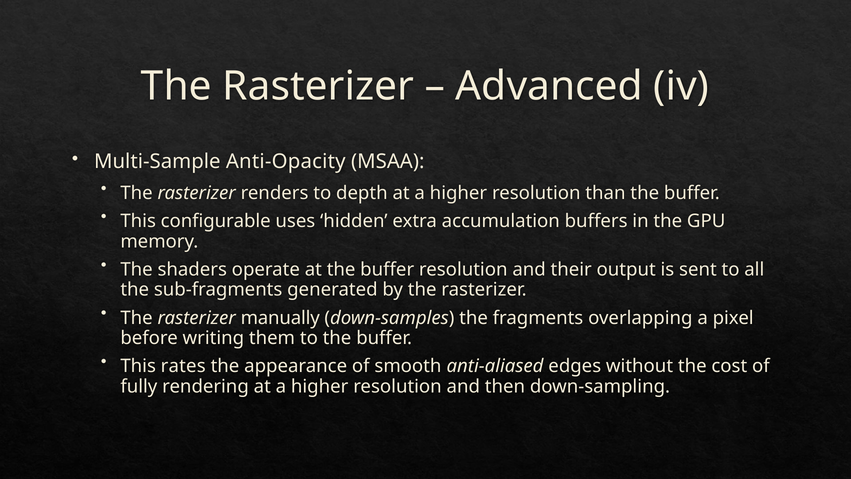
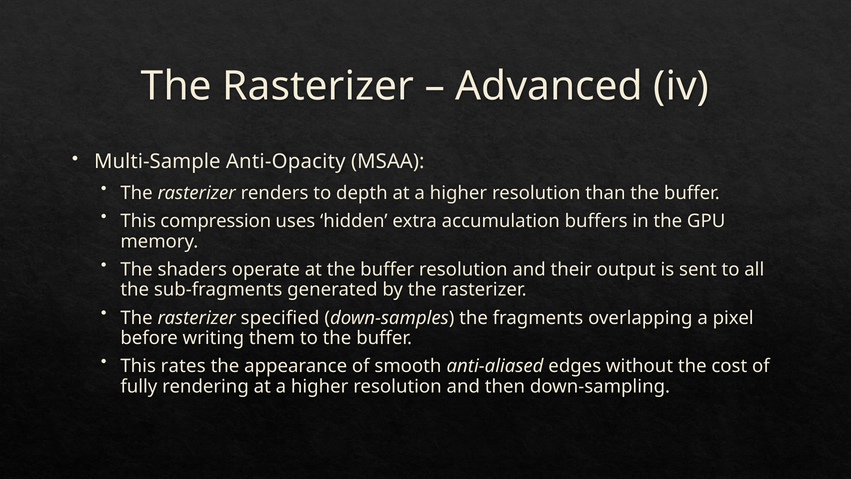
configurable: configurable -> compression (216, 221)
manually: manually -> specified (280, 318)
